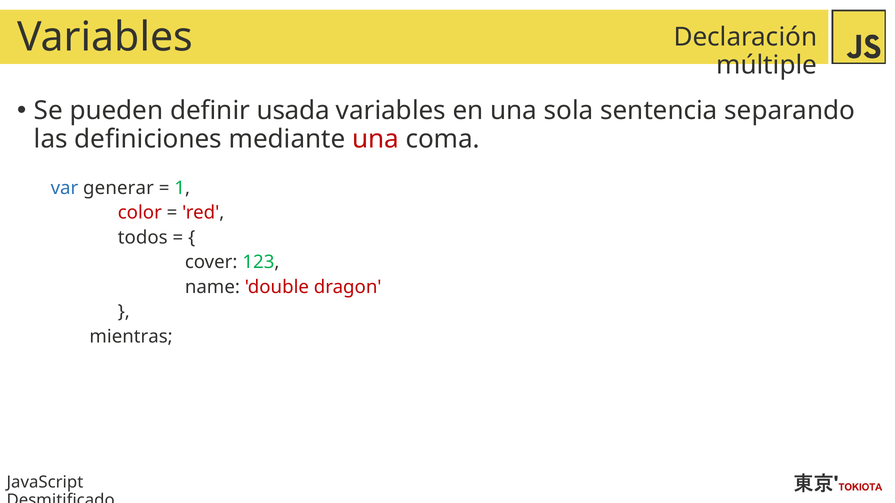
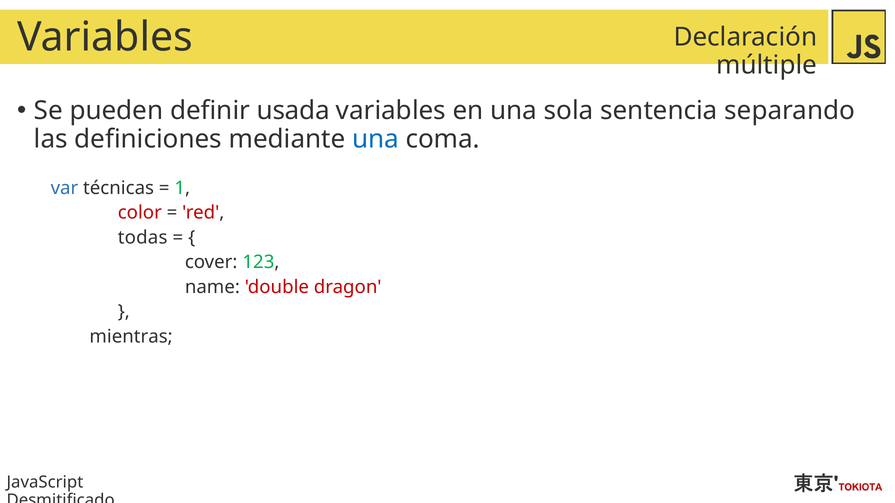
una colour: red -> blue (376, 139)
generar: generar -> técnicas (119, 188)
todos: todos -> todas (143, 238)
